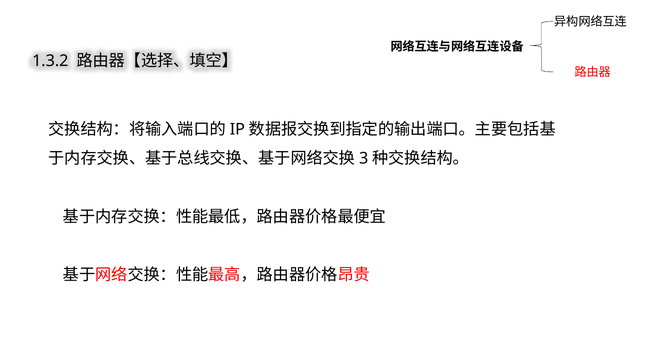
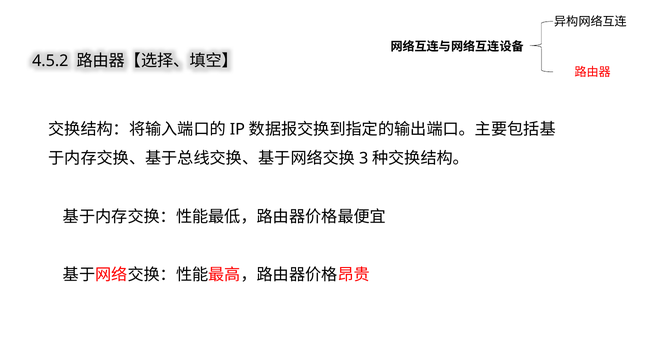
1.3.2: 1.3.2 -> 4.5.2 (50, 61)
